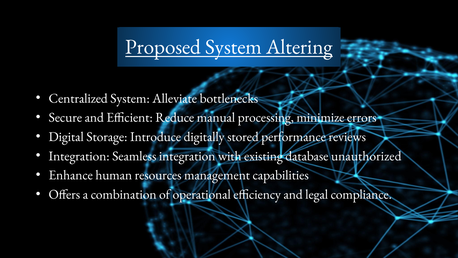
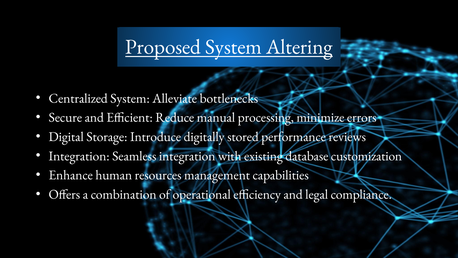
unauthorized: unauthorized -> customization (366, 156)
